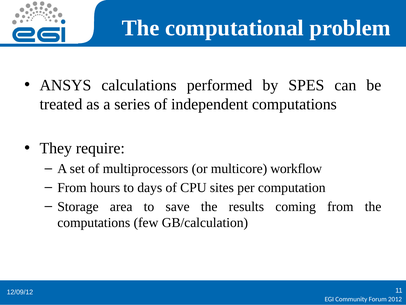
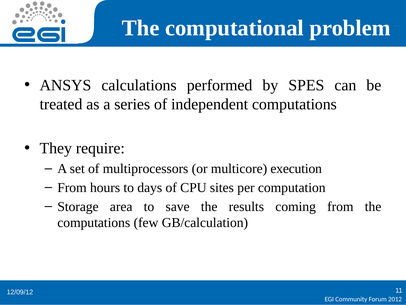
workflow: workflow -> execution (296, 168)
